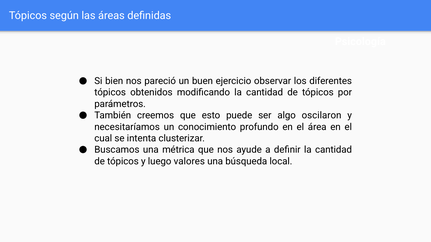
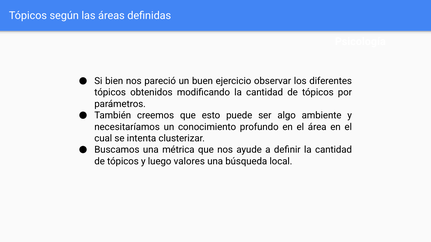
oscilaron: oscilaron -> ambiente (322, 116)
